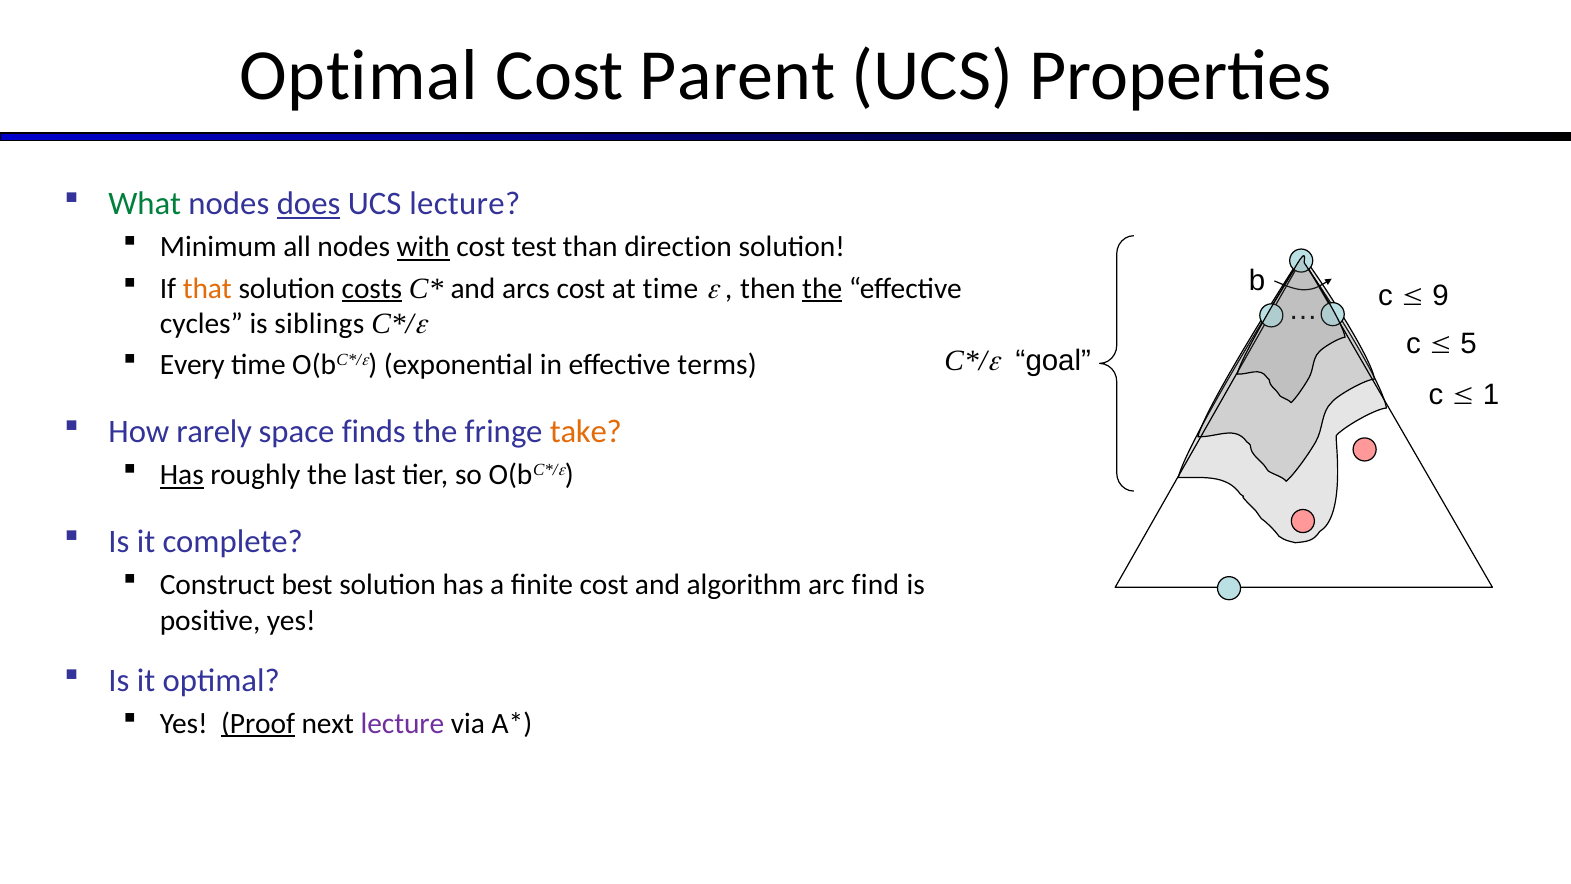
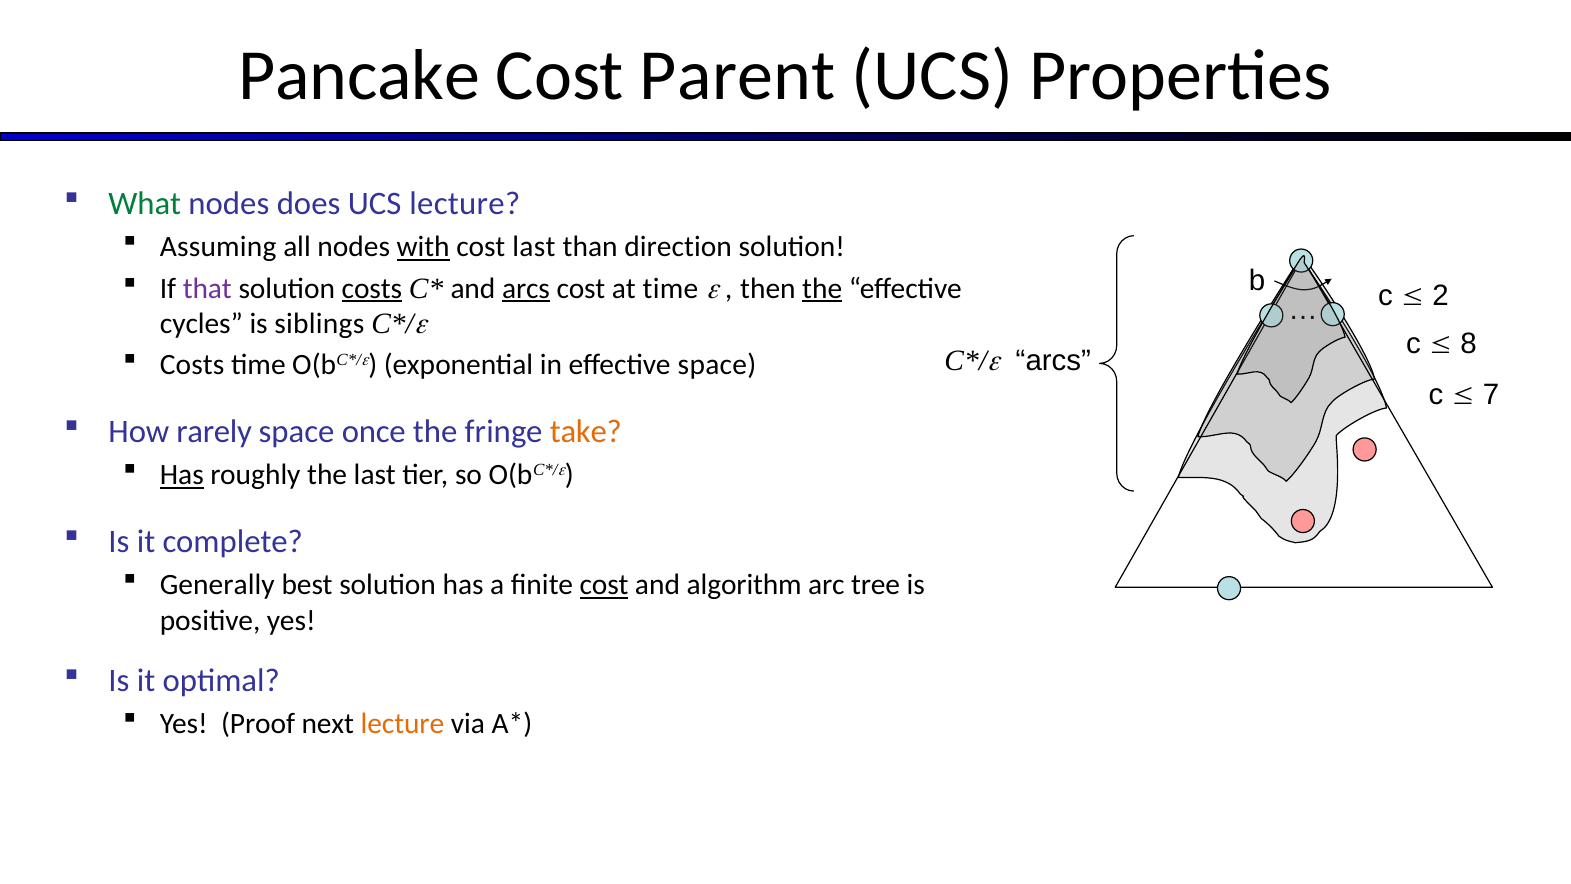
Optimal: Optimal -> Pancake (359, 75)
does underline: present -> none (309, 204)
Minimum: Minimum -> Assuming (218, 247)
cost test: test -> last (534, 247)
that colour: orange -> purple (207, 288)
arcs underline: none -> present (526, 288)
9: 9 -> 2 (1441, 295)
5: 5 -> 8 (1468, 344)
goal: goal -> arcs (1053, 361)
Every: Every -> Costs (192, 365)
effective terms: terms -> space (717, 365)
1: 1 -> 7 (1491, 395)
finds: finds -> once (374, 432)
Construct: Construct -> Generally (217, 585)
cost underline: none -> present (604, 585)
find: find -> tree (876, 585)
Proof underline: present -> none (258, 723)
lecture colour: purple -> orange (402, 723)
